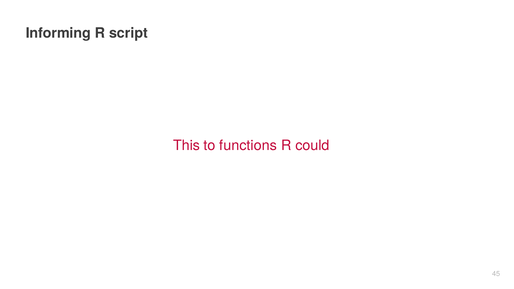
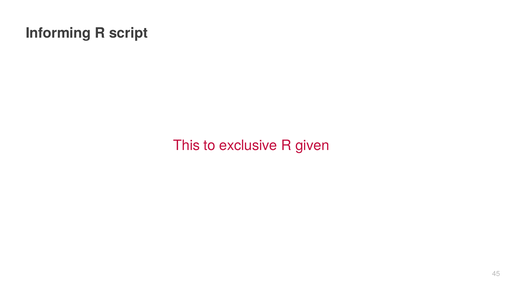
functions: functions -> exclusive (248, 145)
could: could -> given (312, 145)
